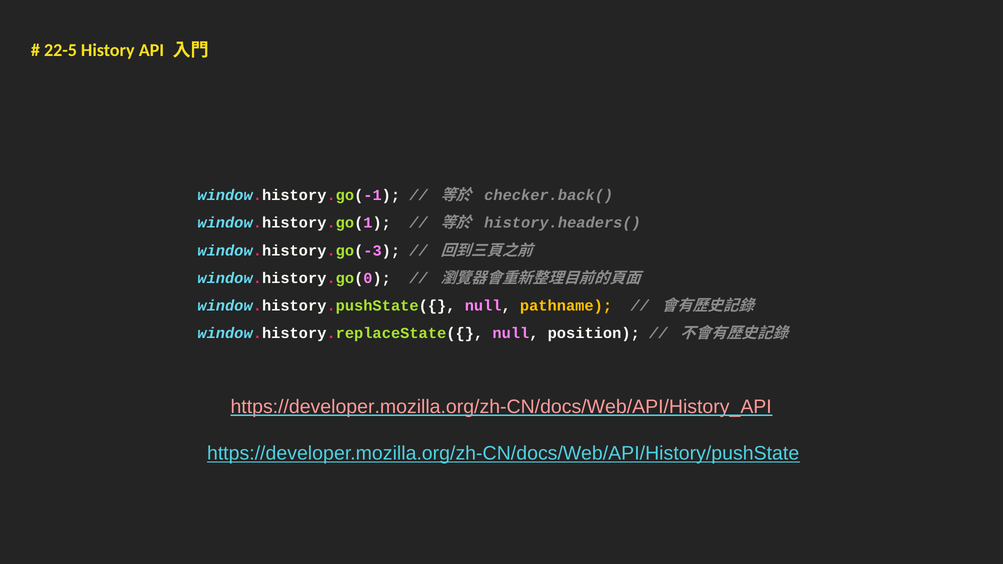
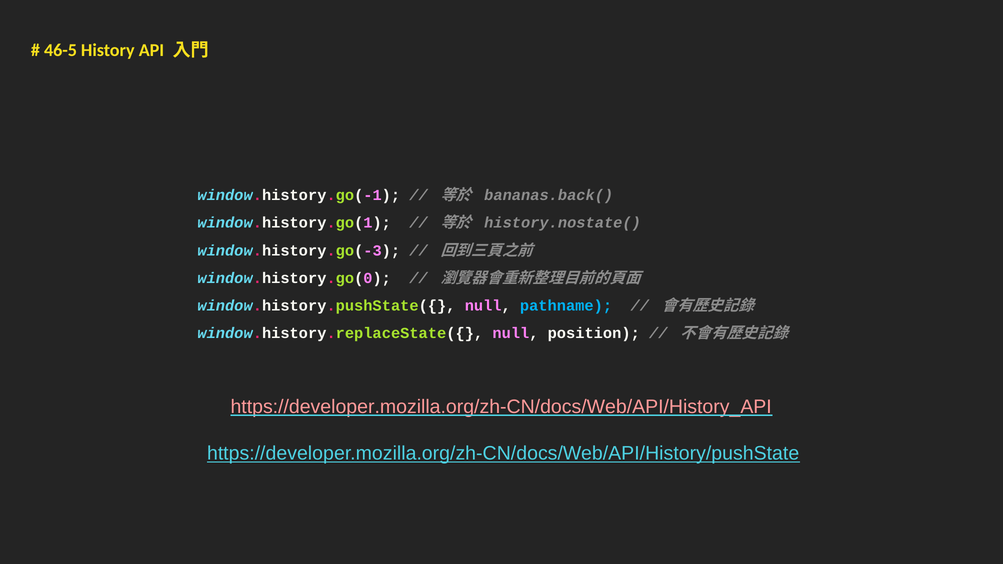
22-5: 22-5 -> 46-5 (60, 50)
checker.back(: checker.back( -> bananas.back( (549, 195)
history.headers(: history.headers( -> history.nostate( (563, 223)
pathname colour: yellow -> light blue (566, 306)
